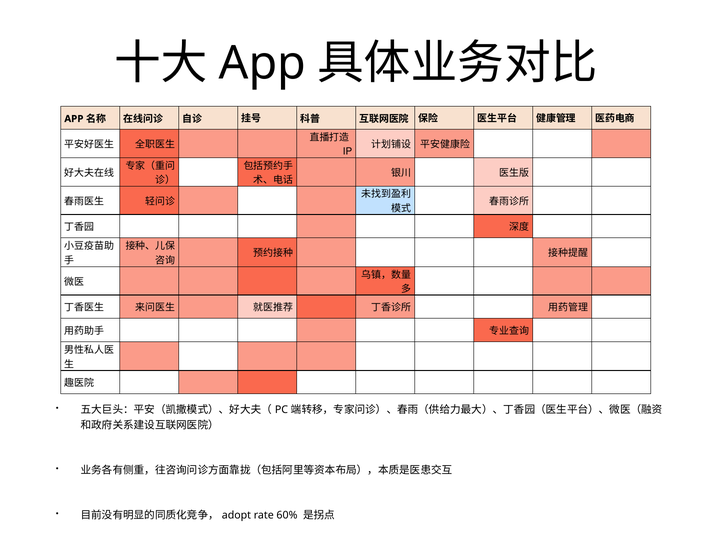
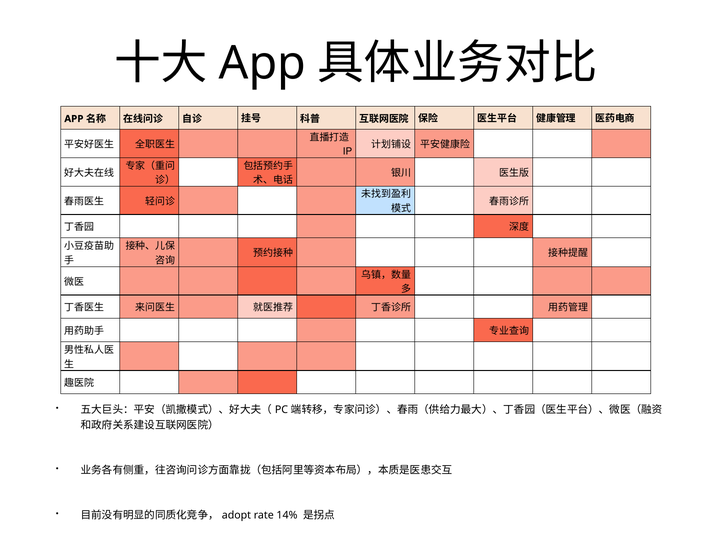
60%: 60% -> 14% (287, 516)
